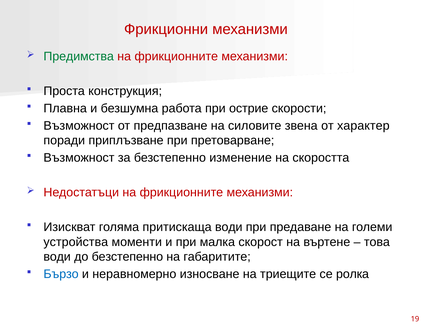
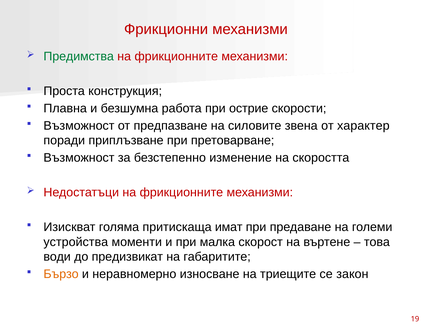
притискаща води: води -> имат (229, 227)
до безстепенно: безстепенно -> предизвикат (127, 257)
Бързо colour: blue -> orange (61, 275)
ролка: ролка -> закон (352, 275)
